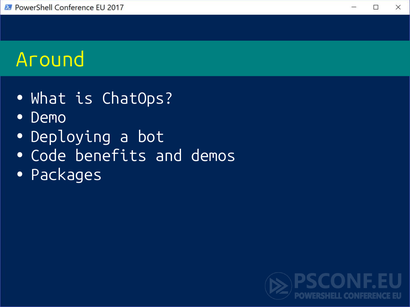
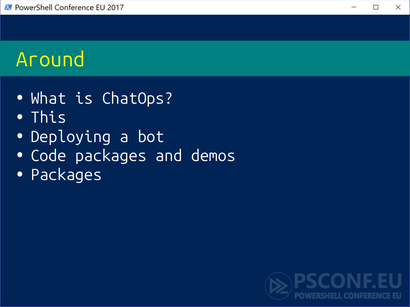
Demo: Demo -> This (49, 118)
Code benefits: benefits -> packages (111, 156)
